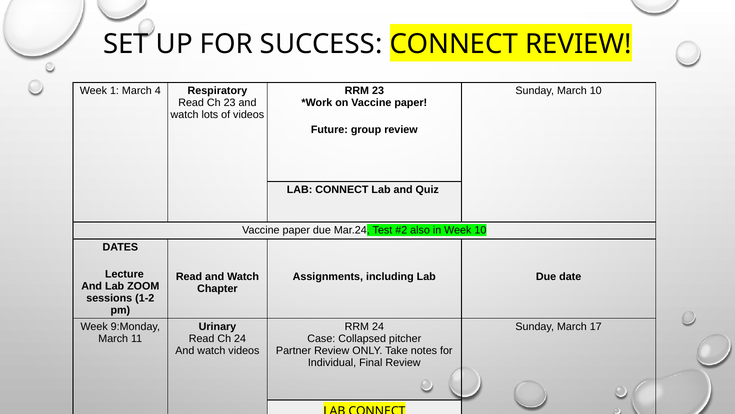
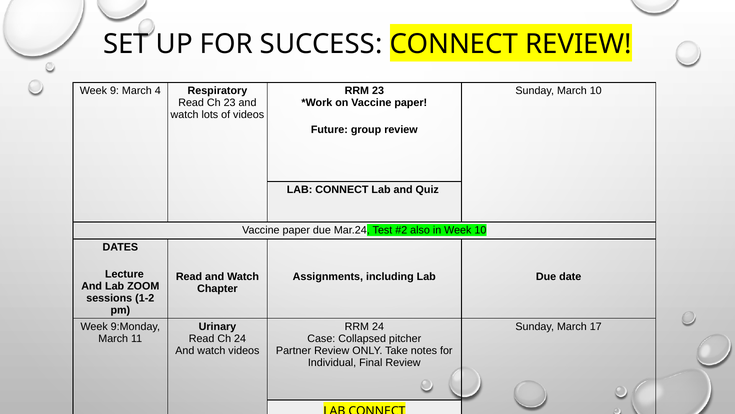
1: 1 -> 9 (114, 91)
